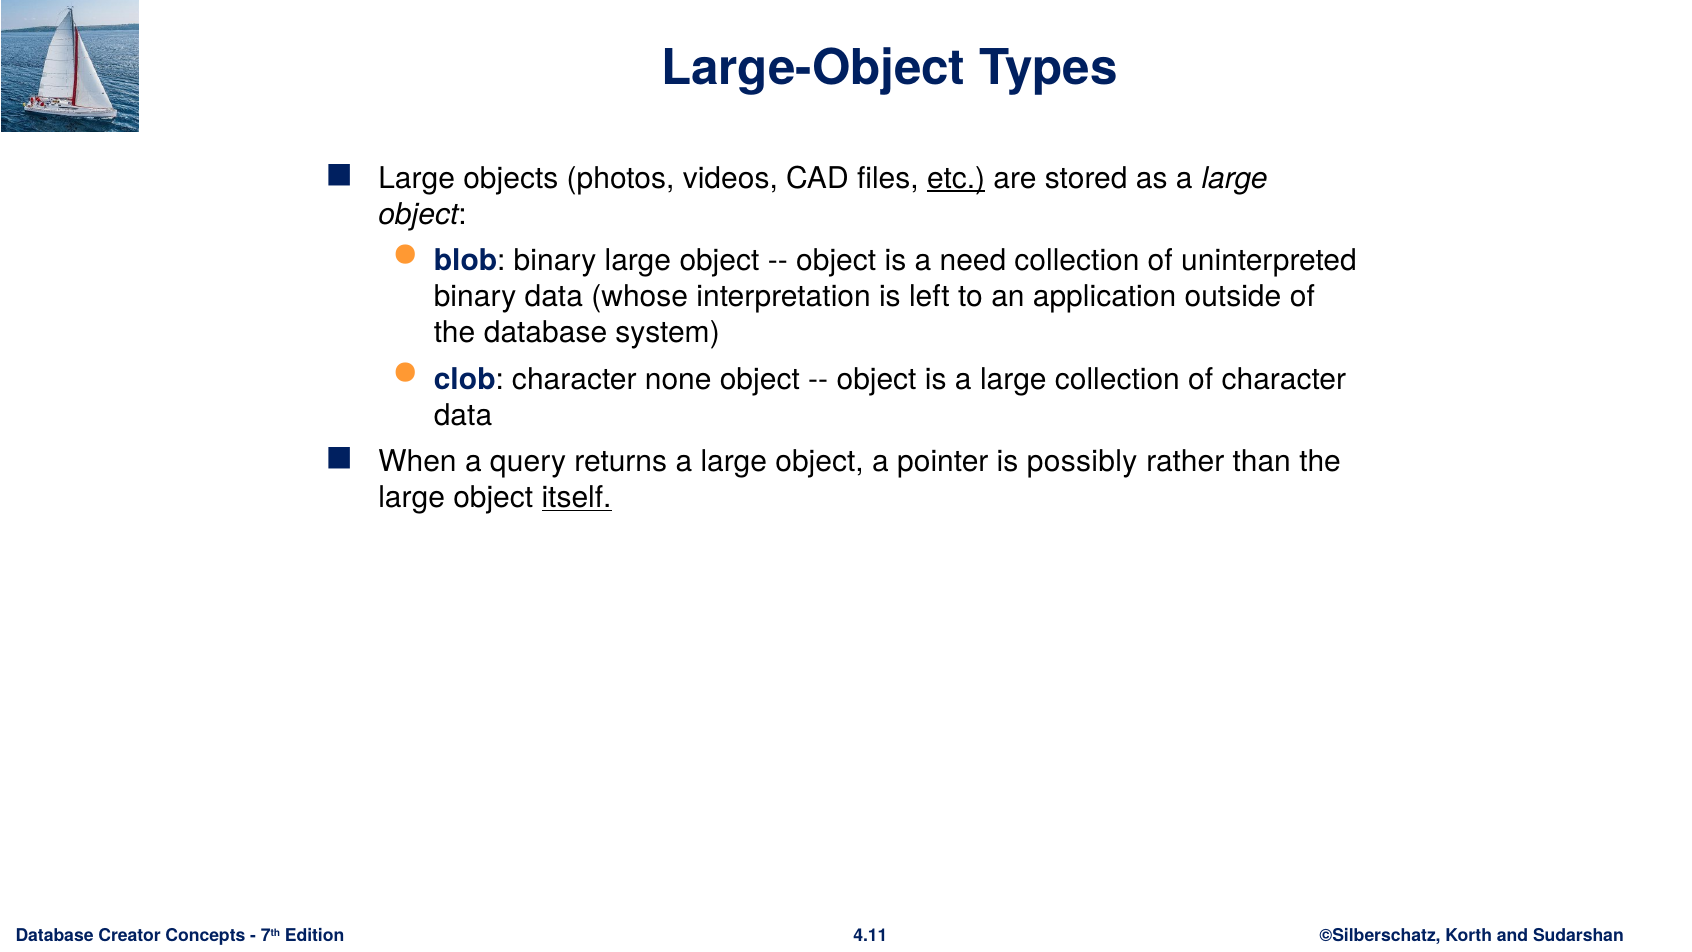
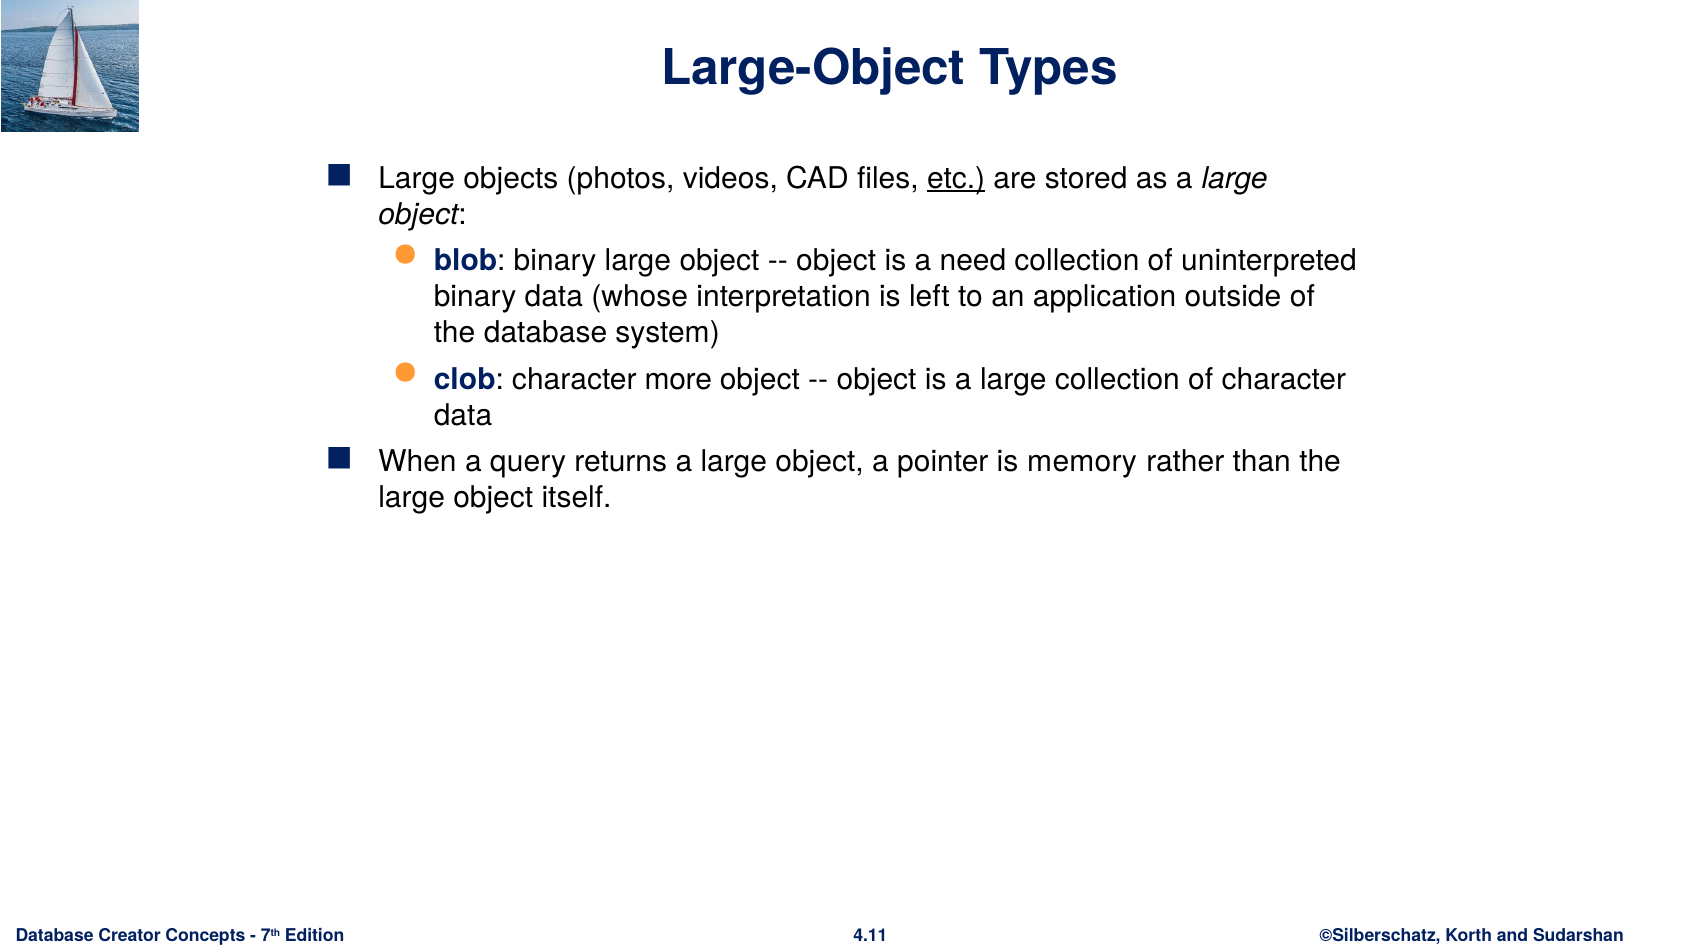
none: none -> more (678, 379)
possibly: possibly -> memory (1082, 461)
itself underline: present -> none (577, 497)
